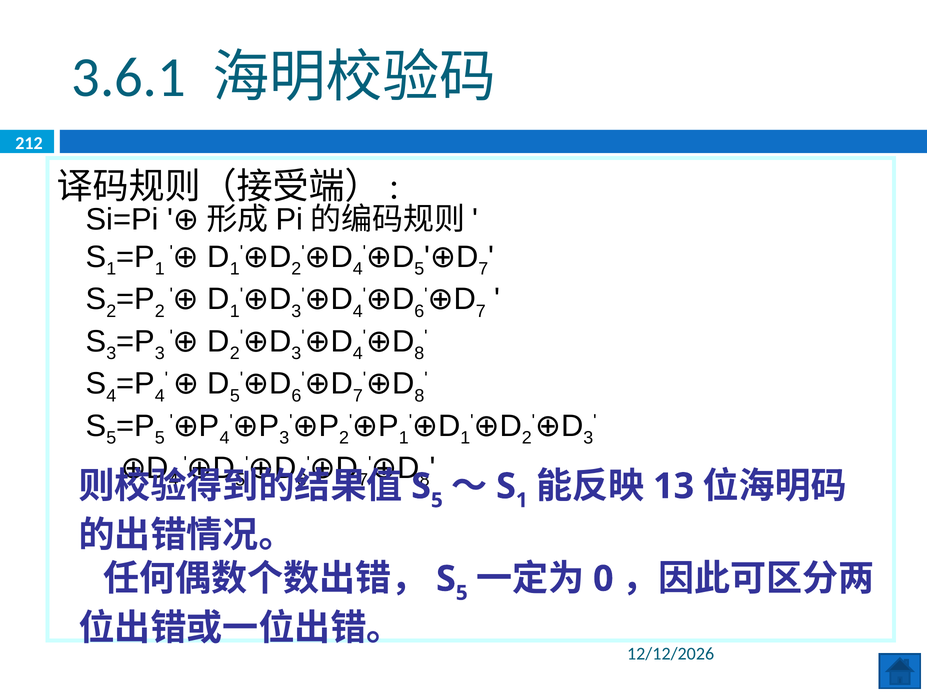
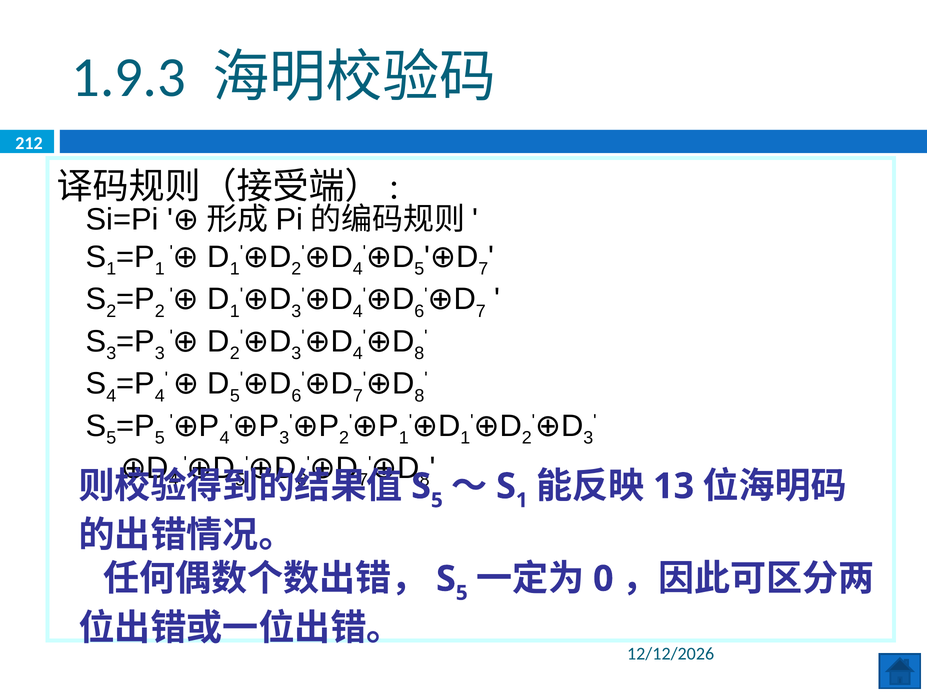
3.6.1: 3.6.1 -> 1.9.3 (129, 77)
